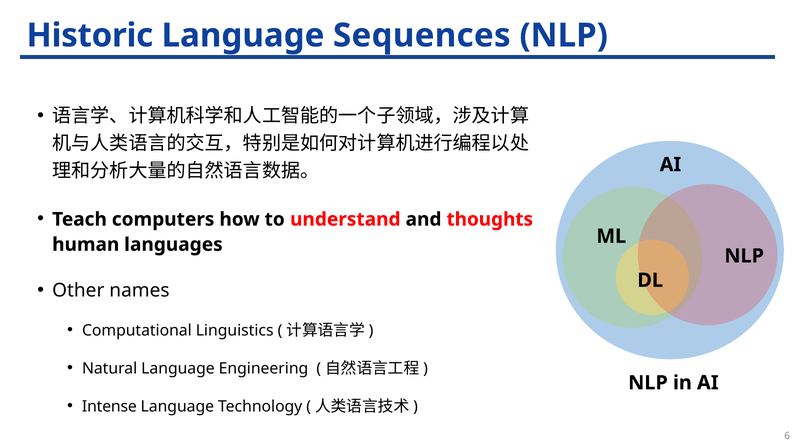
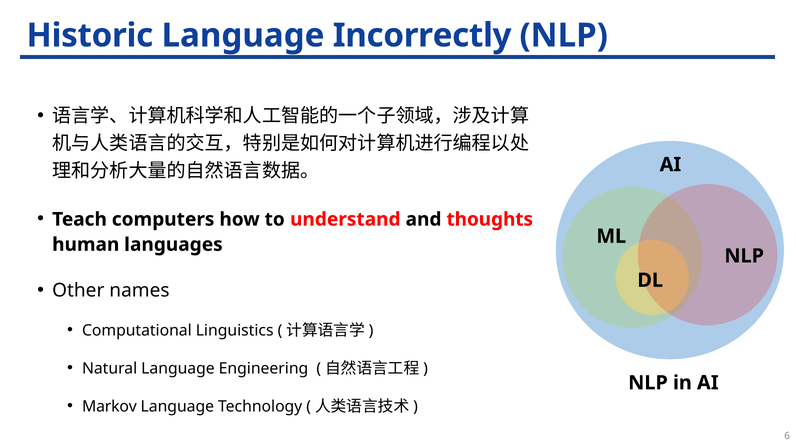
Sequences: Sequences -> Incorrectly (422, 35)
Intense: Intense -> Markov (109, 406)
